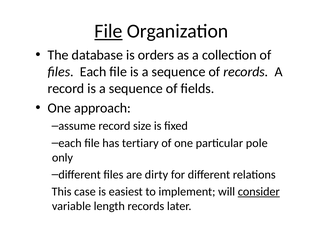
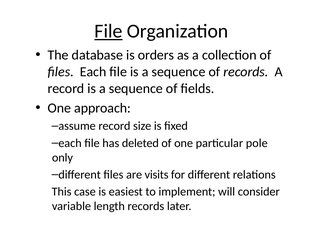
tertiary: tertiary -> deleted (140, 143)
dirty: dirty -> visits (157, 175)
consider underline: present -> none (259, 192)
